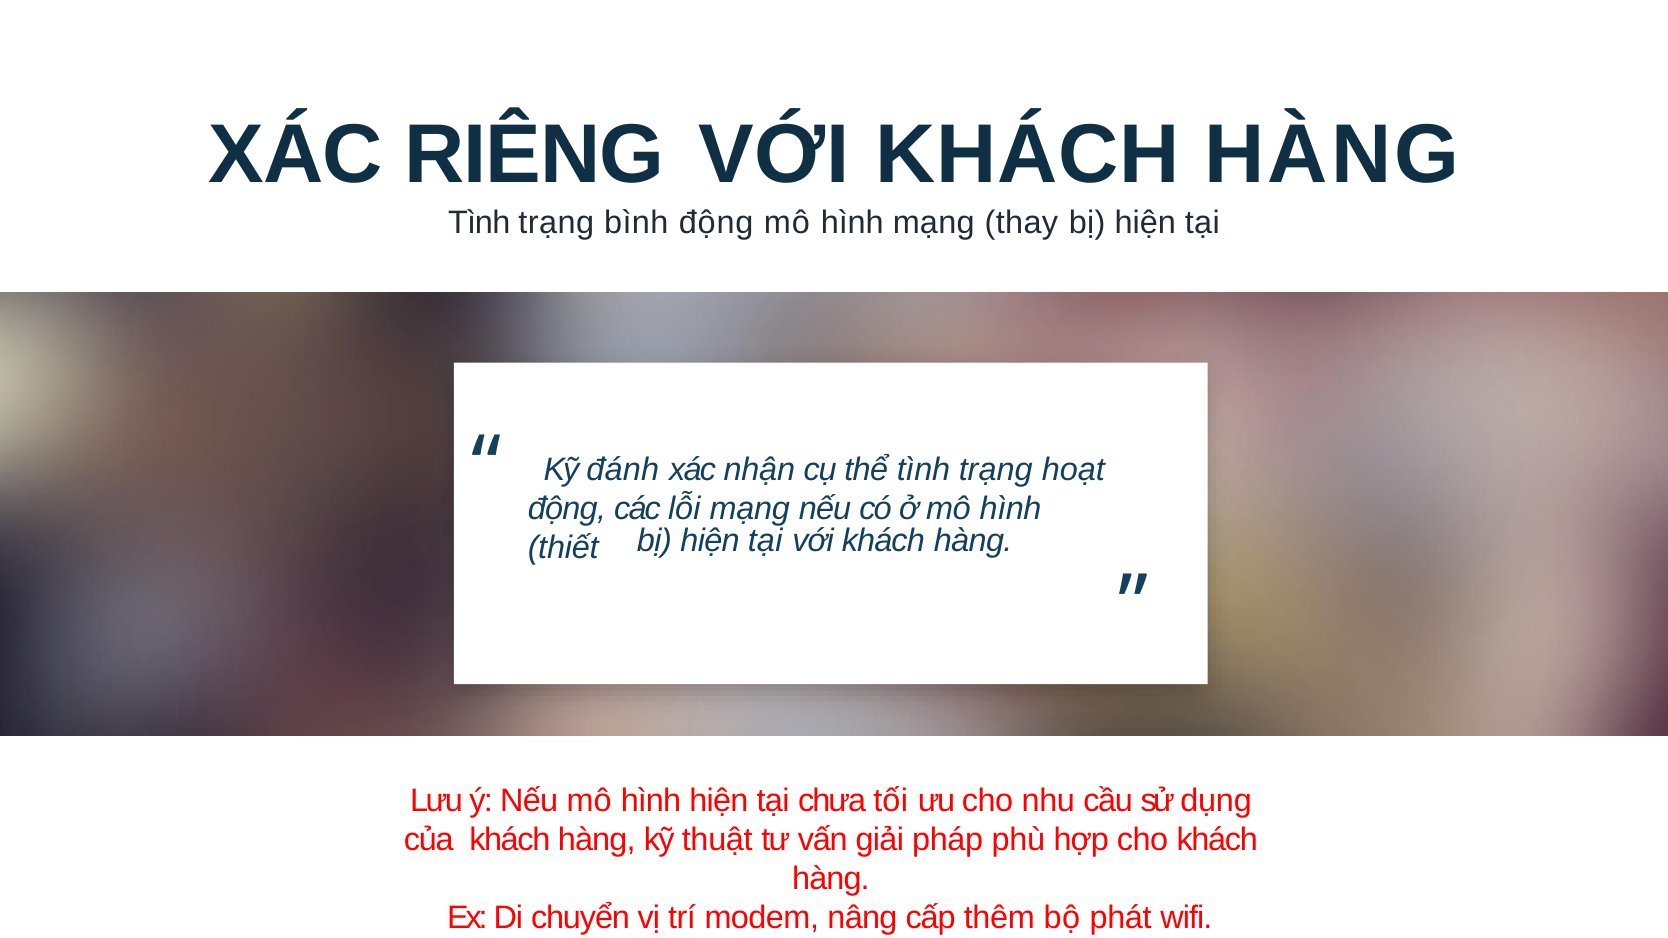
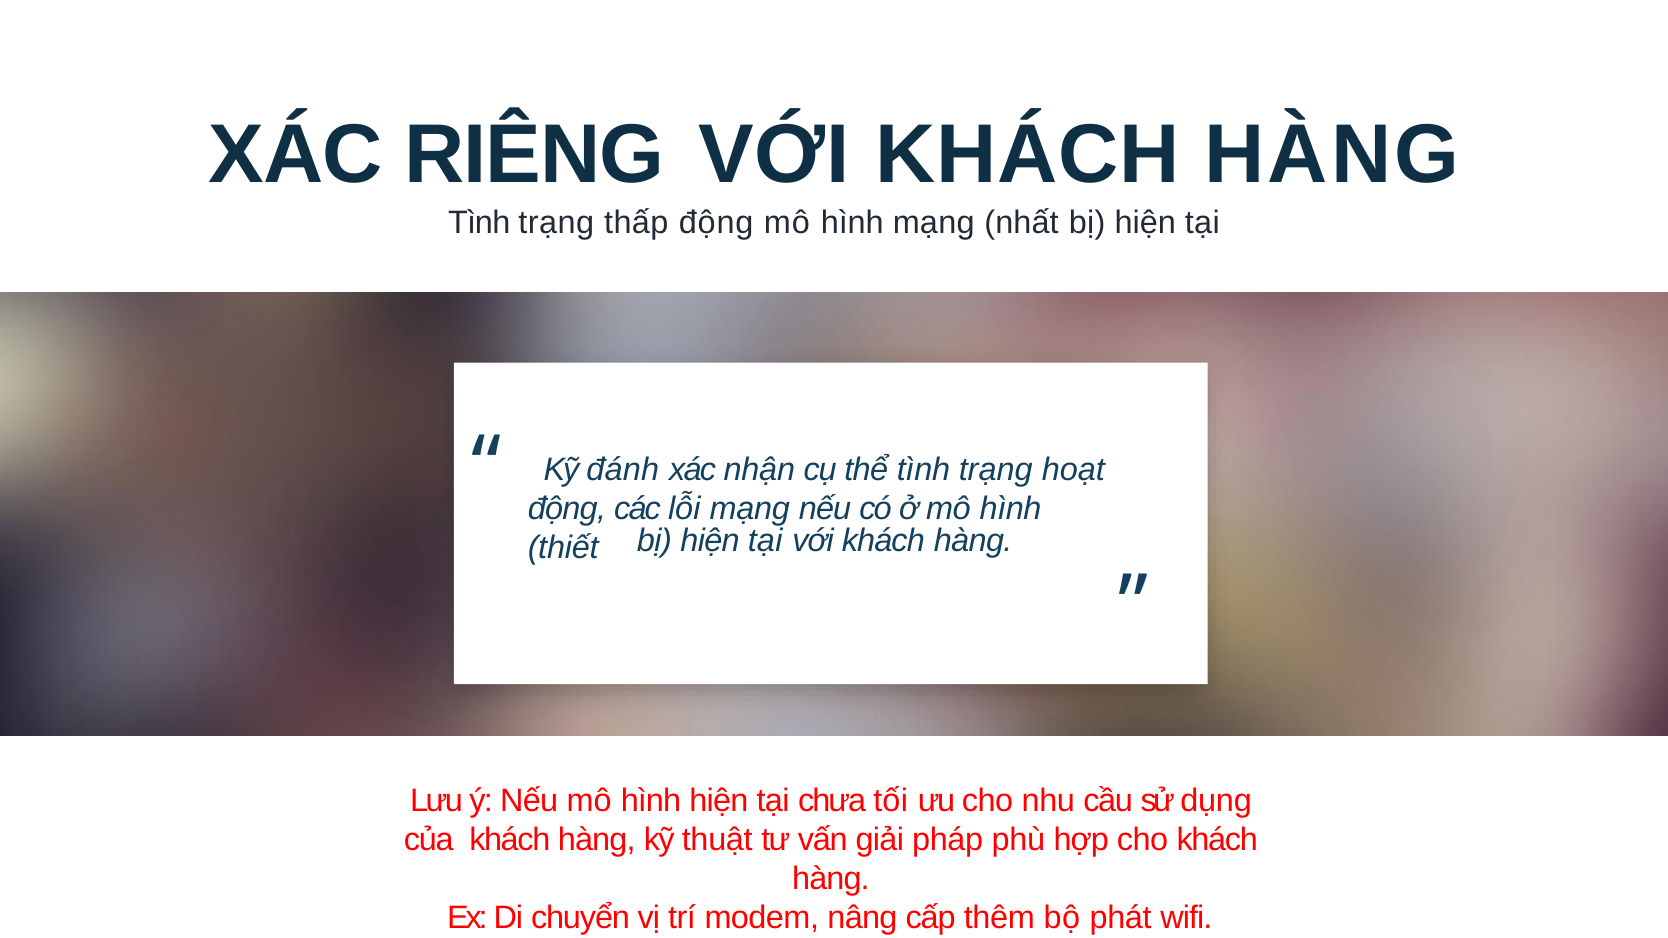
bình: bình -> thấp (636, 223)
thay: thay -> nhất (1022, 223)
